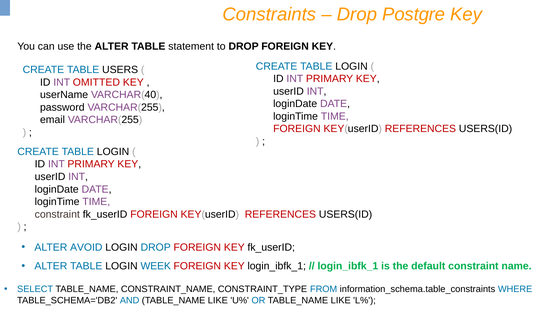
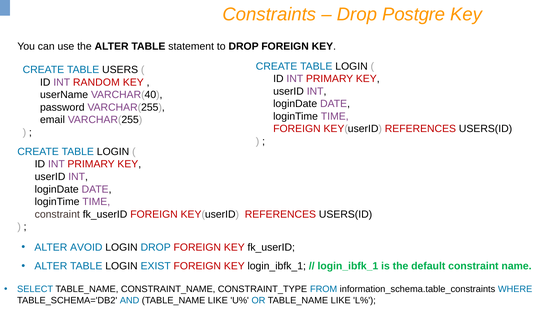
OMITTED: OMITTED -> RANDOM (96, 82)
WEEK: WEEK -> EXIST (156, 266)
